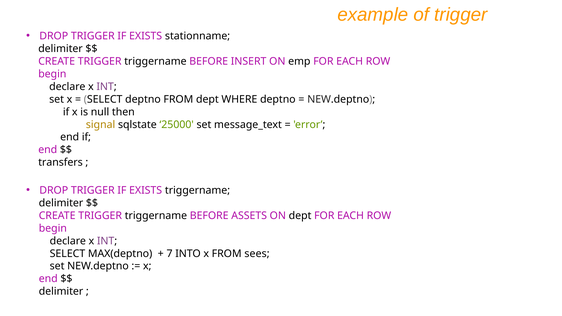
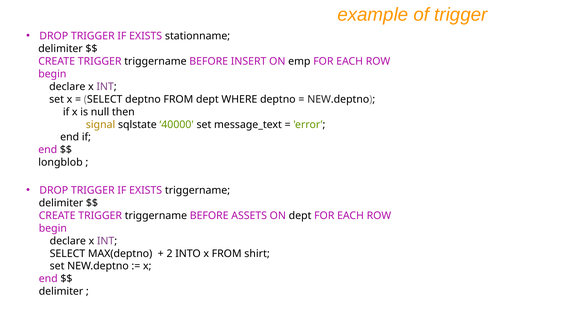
25000: 25000 -> 40000 (177, 125)
transfers: transfers -> longblob (60, 163)
7: 7 -> 2 (170, 254)
sees: sees -> shirt (257, 254)
